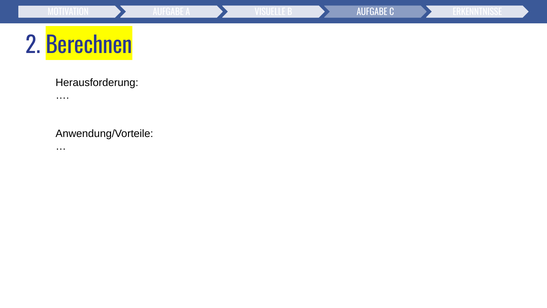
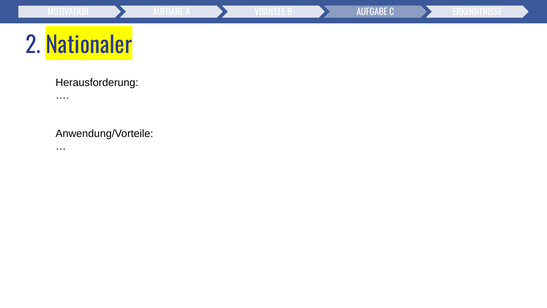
Berechnen: Berechnen -> Nationaler (89, 46)
